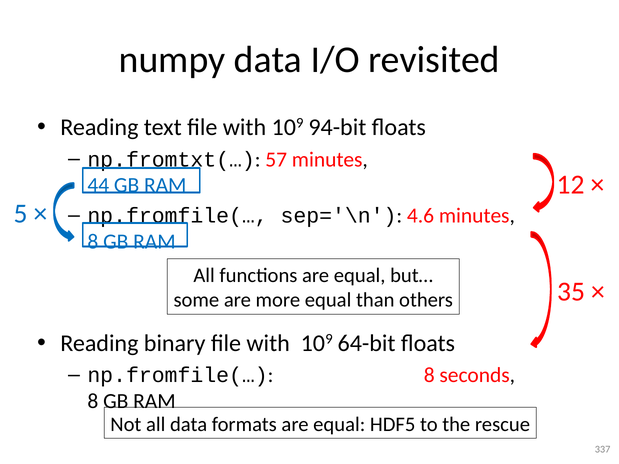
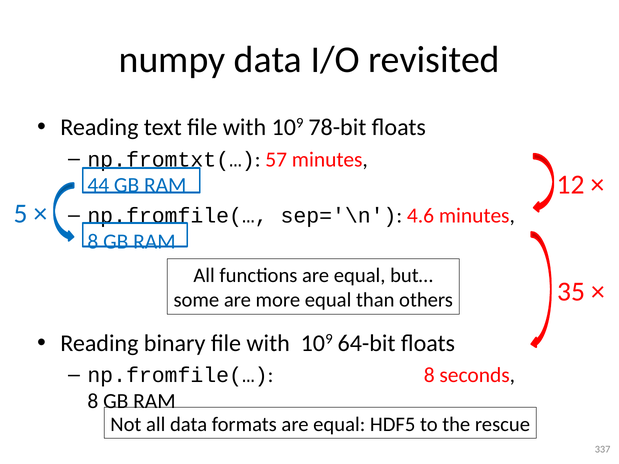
94-bit: 94-bit -> 78-bit (337, 128)
